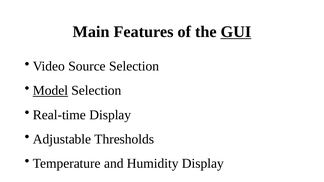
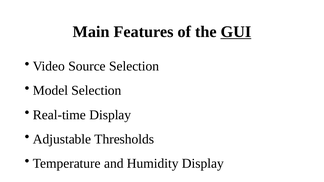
Model underline: present -> none (50, 91)
